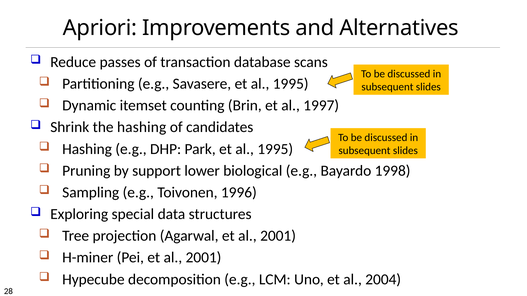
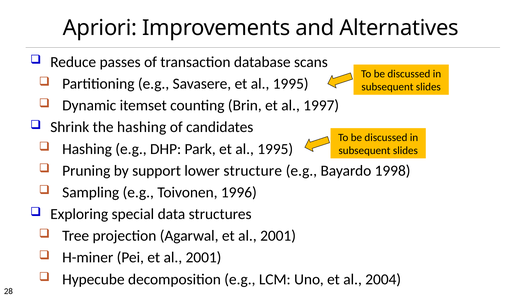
biological: biological -> structure (253, 171)
